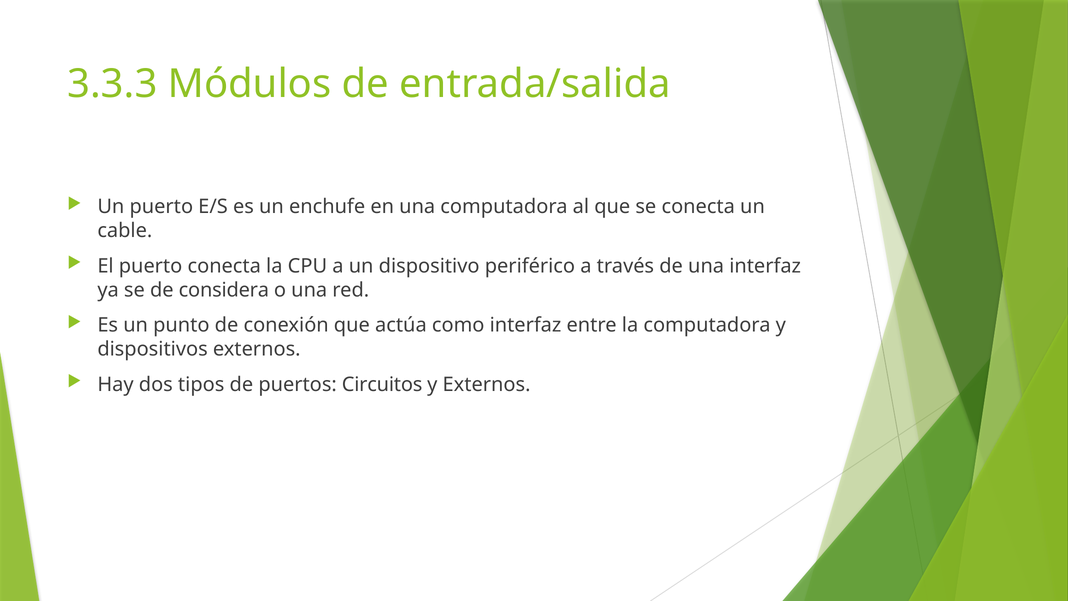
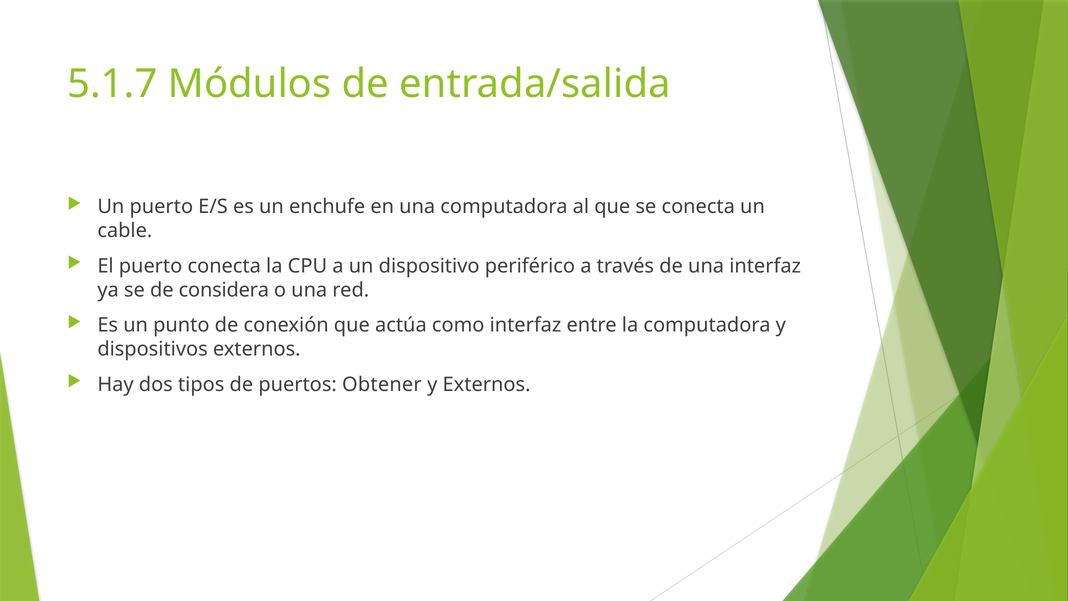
3.3.3: 3.3.3 -> 5.1.7 (112, 84)
Circuitos: Circuitos -> Obtener (382, 384)
